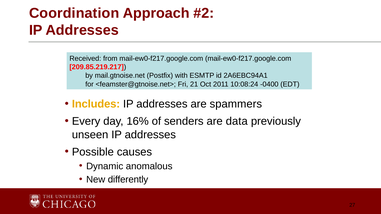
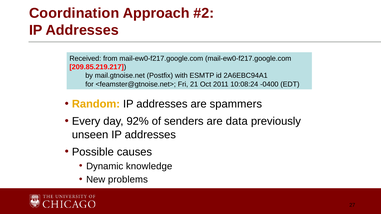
Includes: Includes -> Random (96, 104)
16%: 16% -> 92% (138, 121)
anomalous: anomalous -> knowledge (149, 166)
differently: differently -> problems (128, 180)
